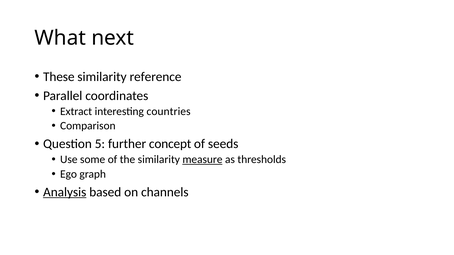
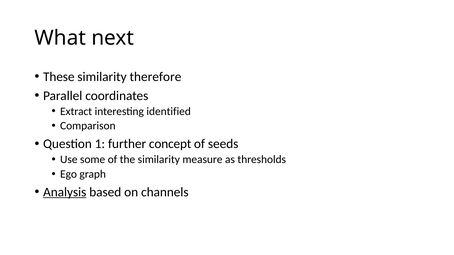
reference: reference -> therefore (155, 77)
countries: countries -> identified (169, 111)
5: 5 -> 1 (100, 144)
measure underline: present -> none (202, 160)
